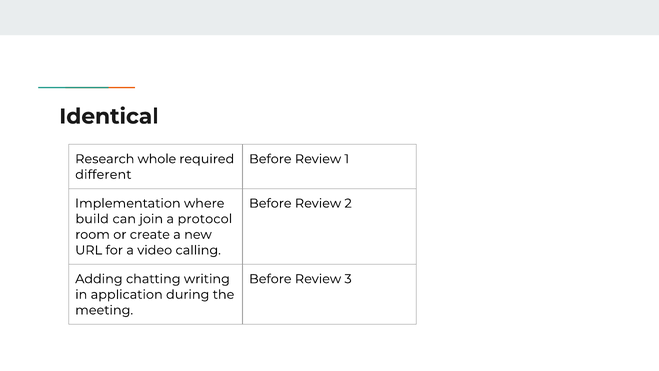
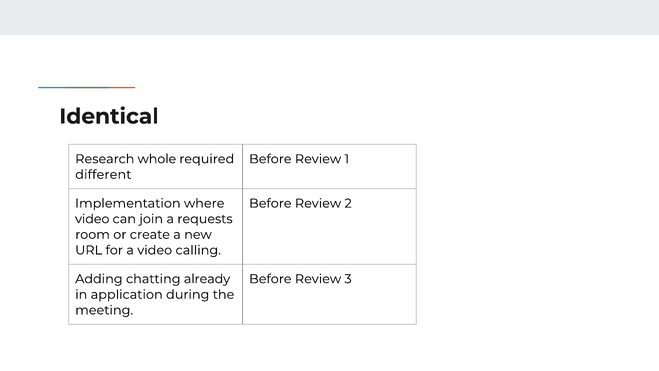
build: build -> video (92, 219)
protocol: protocol -> requests (205, 219)
writing: writing -> already (207, 279)
